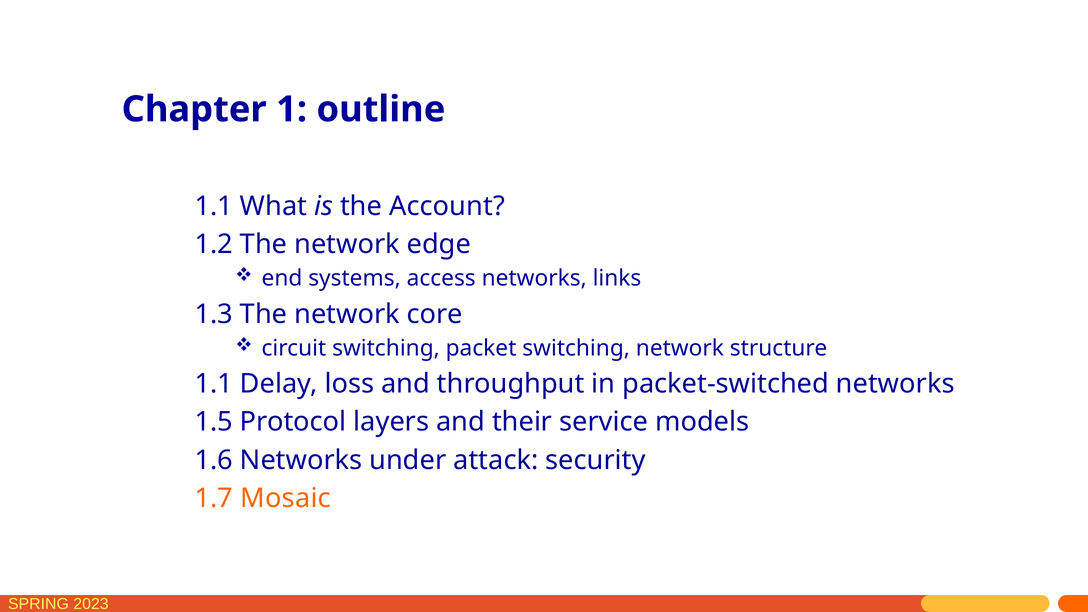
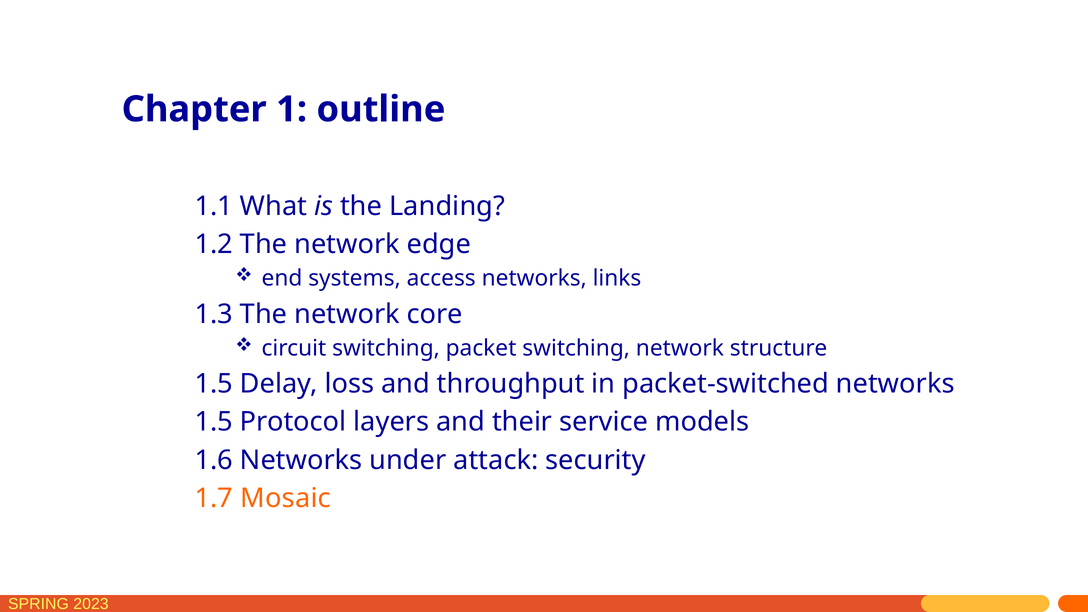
Account: Account -> Landing (447, 206)
1.1: 1.1 -> 1.5 (214, 384)
